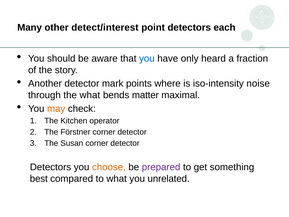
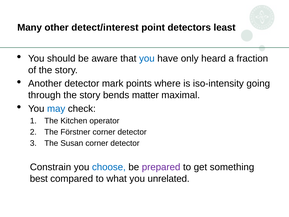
each: each -> least (225, 27)
noise: noise -> going (258, 83)
through the what: what -> story (90, 95)
may colour: orange -> blue (56, 109)
Detectors: Detectors -> Constrain (51, 167)
choose colour: orange -> blue (109, 167)
